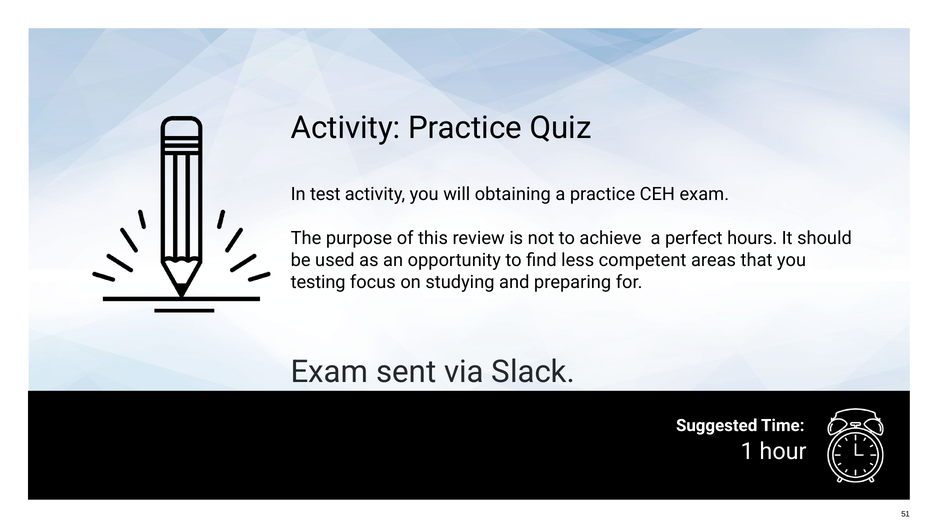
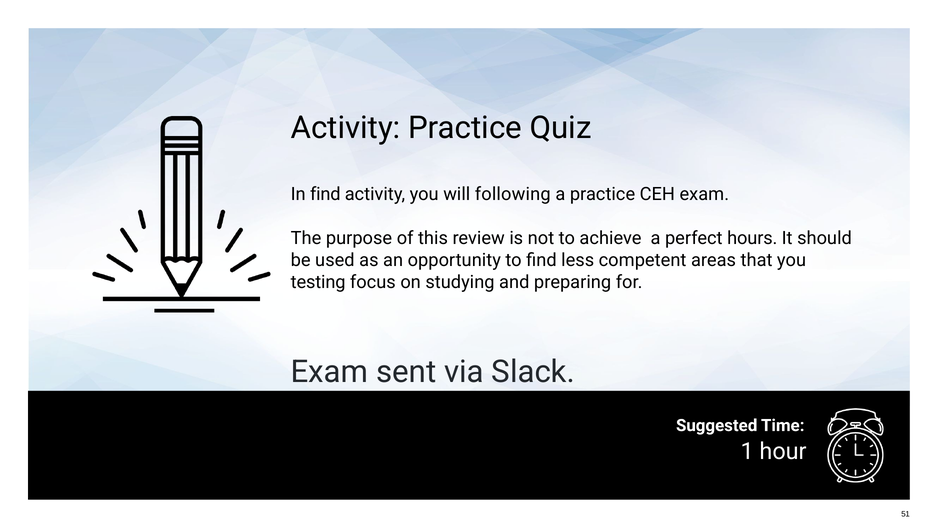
In test: test -> find (325, 194)
obtaining: obtaining -> following (513, 194)
